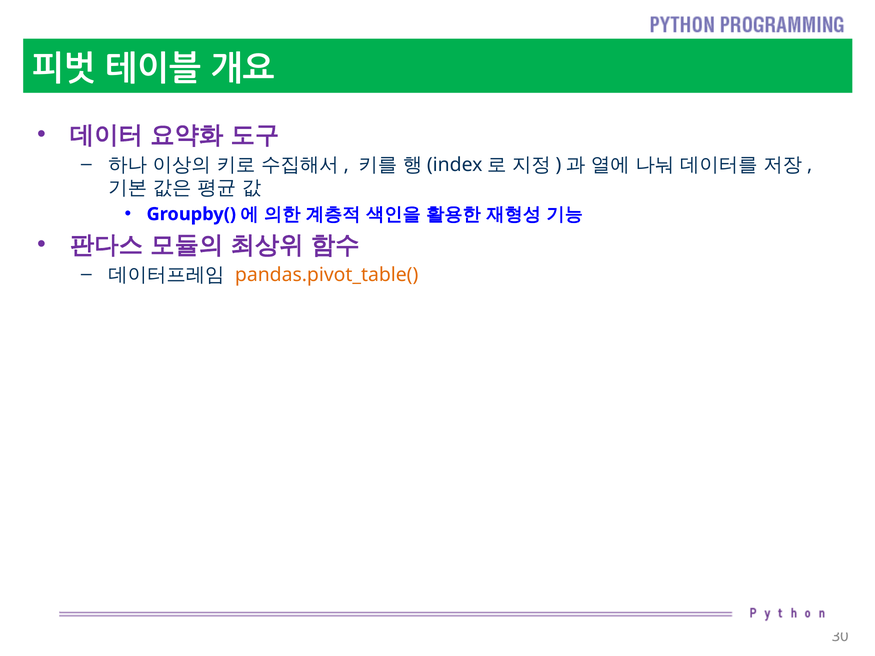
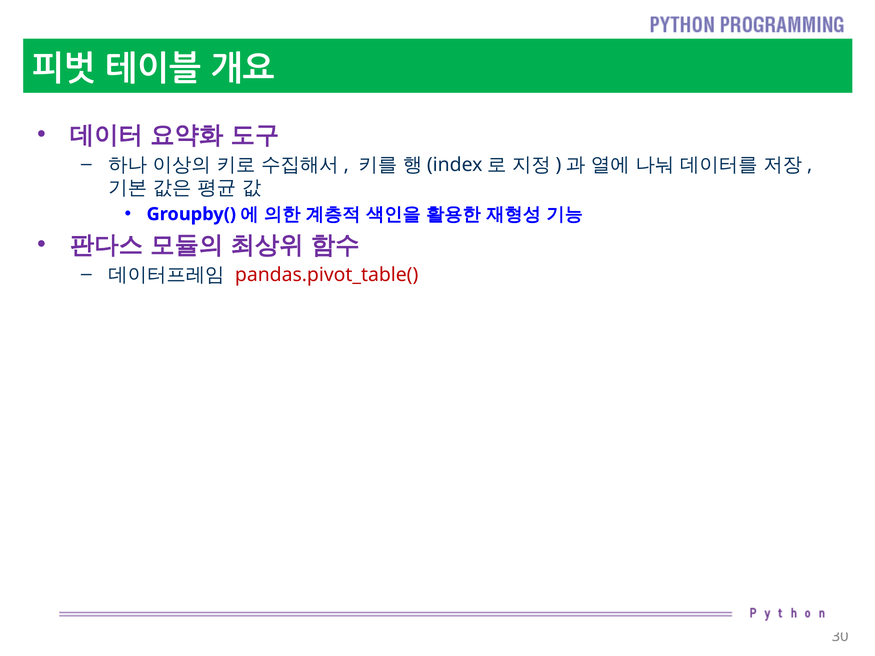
pandas.pivot_table( colour: orange -> red (327, 275)
